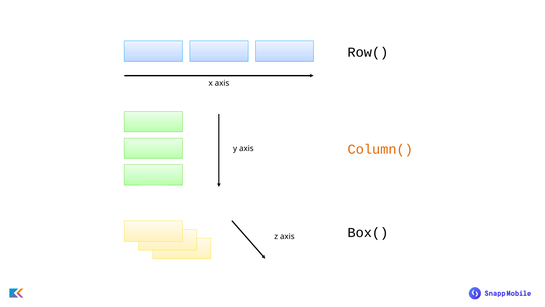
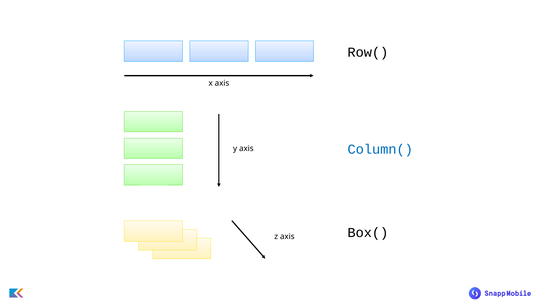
Column( colour: orange -> blue (380, 149)
